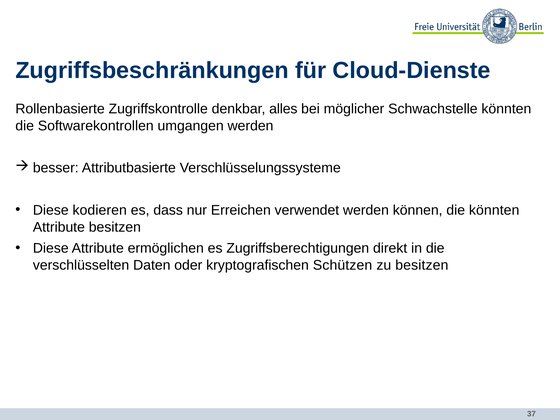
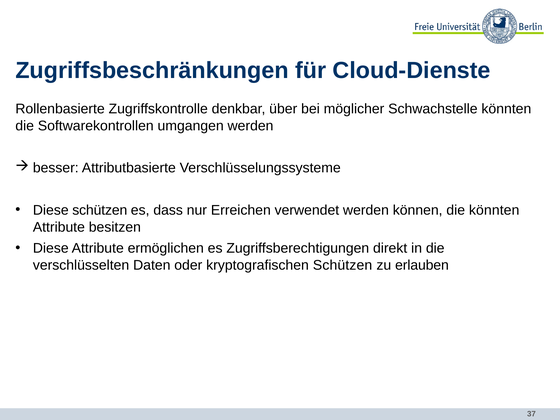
alles: alles -> über (283, 109)
Diese kodieren: kodieren -> schützen (100, 210)
zu besitzen: besitzen -> erlauben (422, 265)
